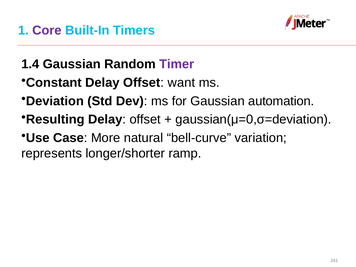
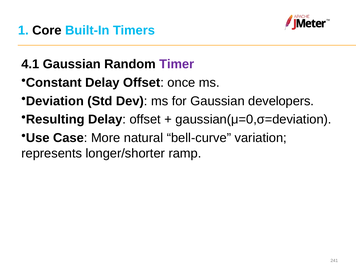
Core colour: purple -> black (47, 30)
1.4: 1.4 -> 4.1 (30, 64)
want: want -> once (181, 83)
automation: automation -> developers (281, 101)
